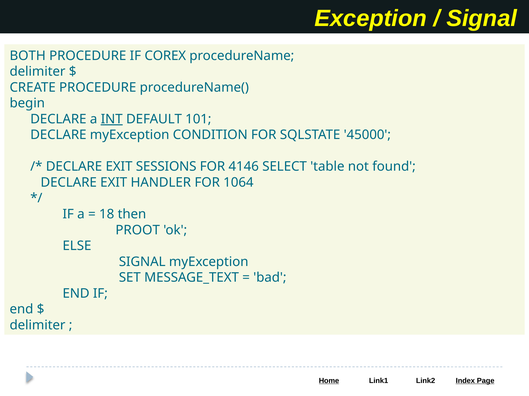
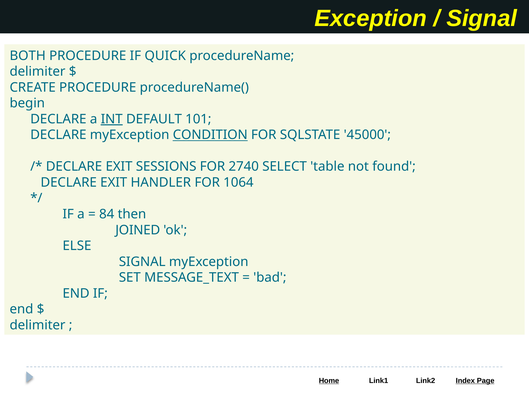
COREX: COREX -> QUICK (165, 56)
CONDITION underline: none -> present (210, 135)
4146: 4146 -> 2740 (244, 167)
18: 18 -> 84 (107, 215)
PROOT: PROOT -> JOINED (138, 230)
